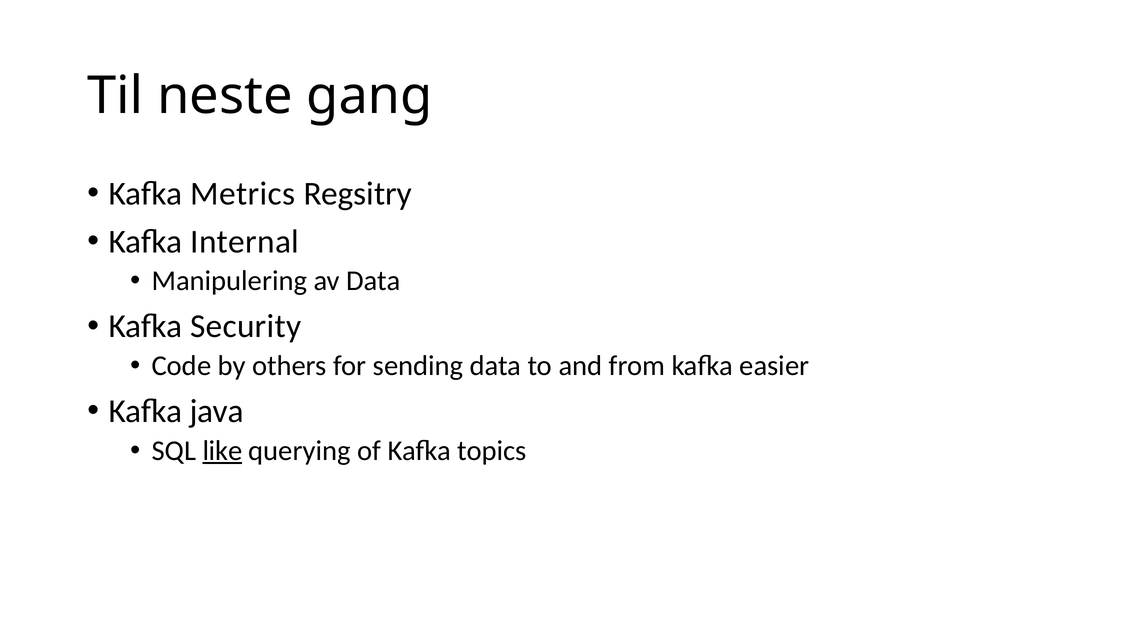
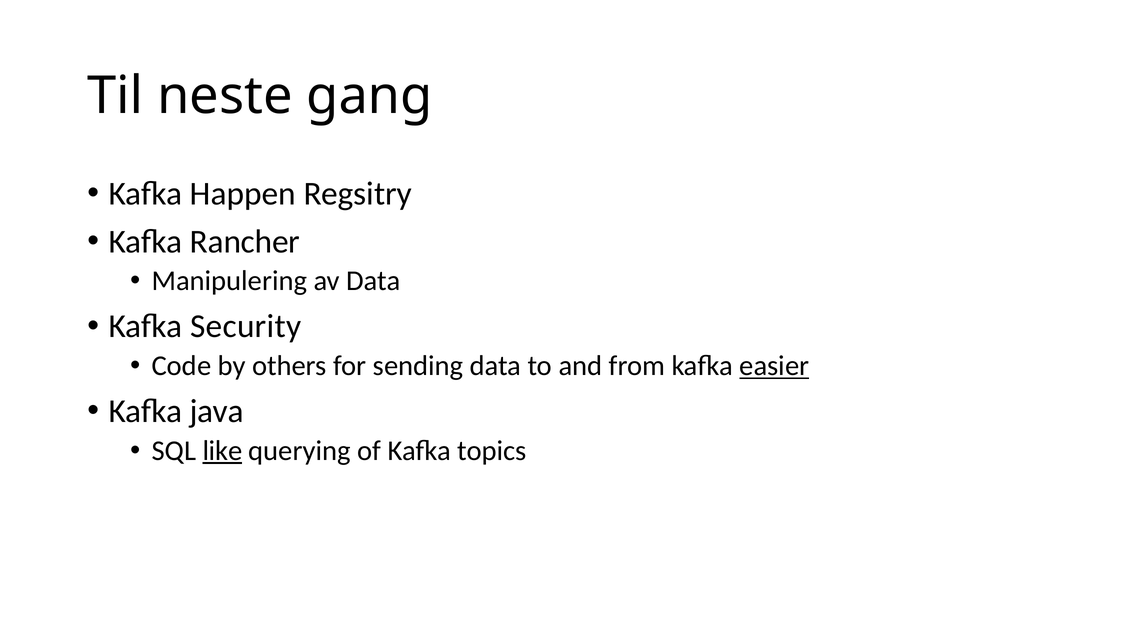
Metrics: Metrics -> Happen (243, 194)
Internal: Internal -> Rancher (245, 242)
easier underline: none -> present (774, 366)
